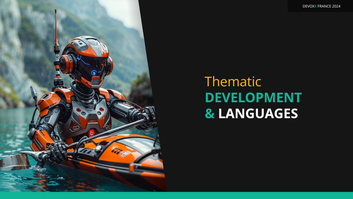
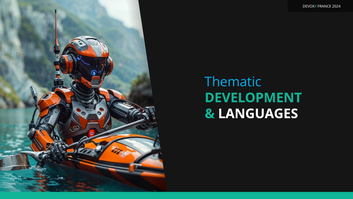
Thematic colour: yellow -> light blue (233, 82)
